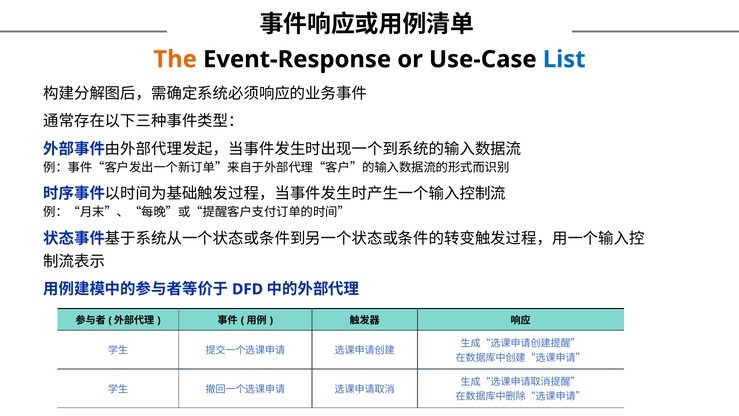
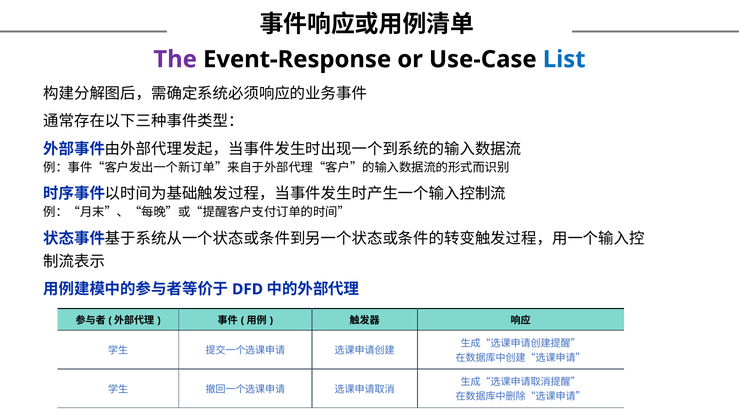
The colour: orange -> purple (175, 59)
